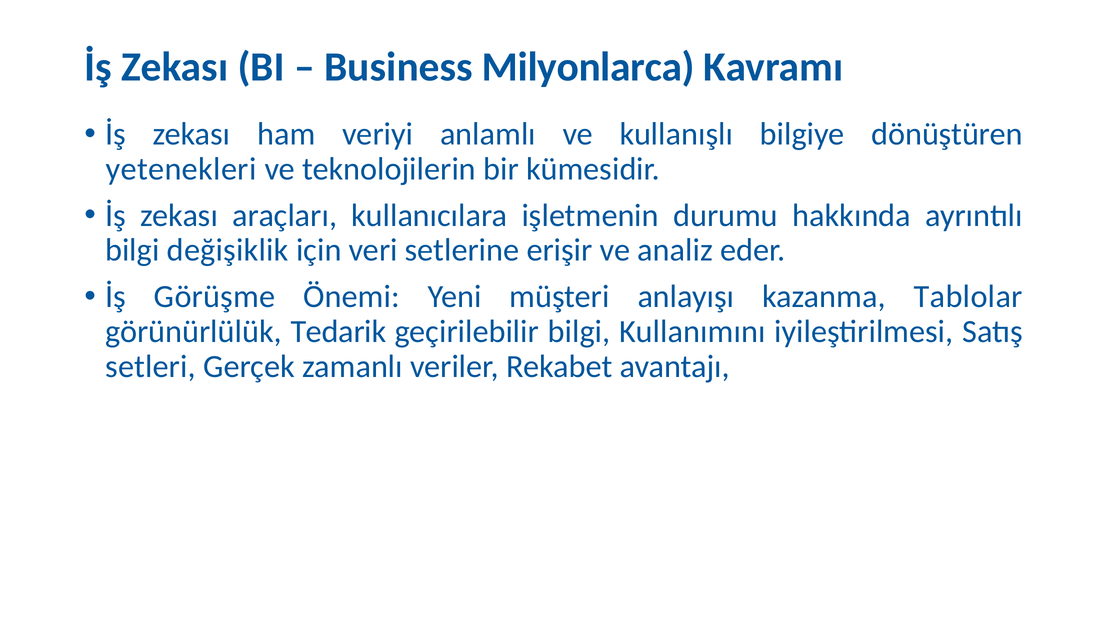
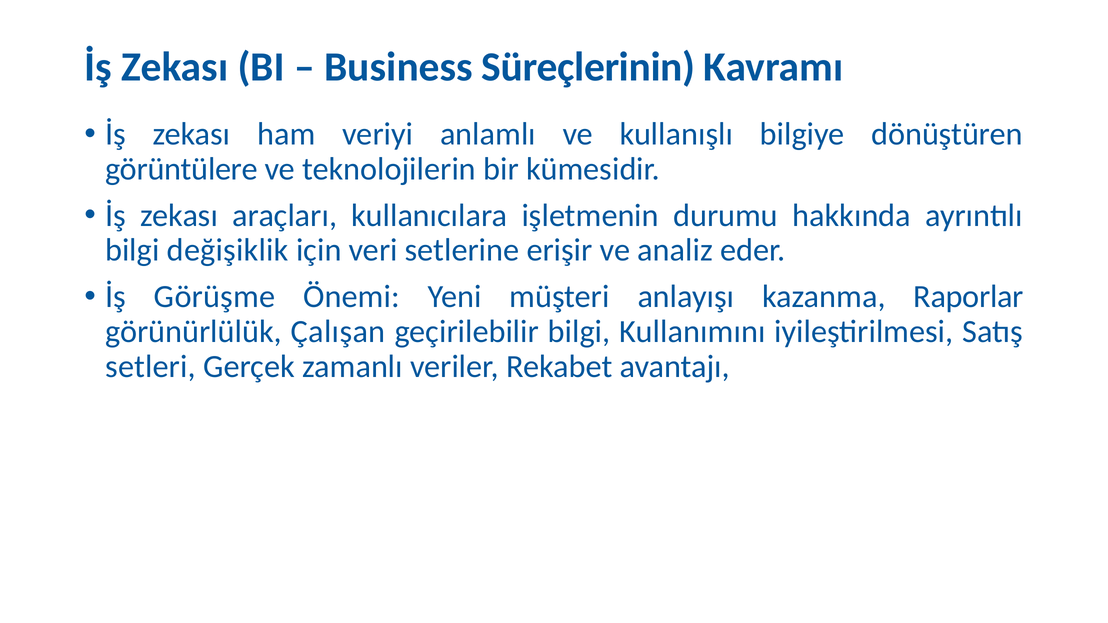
Milyonlarca: Milyonlarca -> Süreçlerinin (588, 67)
yetenekleri: yetenekleri -> görüntülere (181, 169)
Tablolar: Tablolar -> Raporlar (968, 297)
Tedarik: Tedarik -> Çalışan (338, 332)
